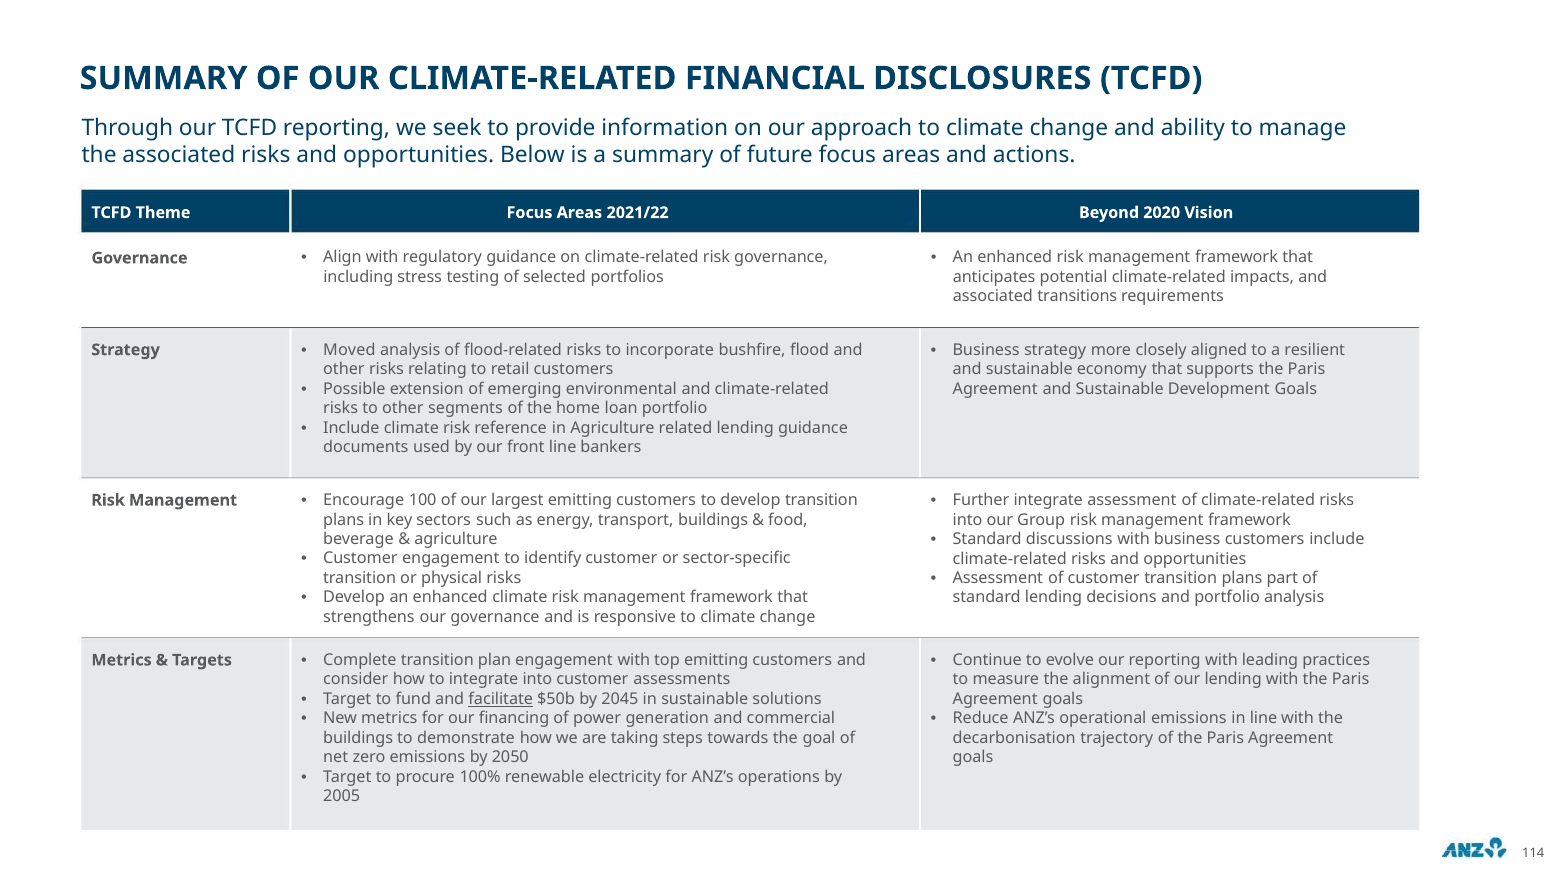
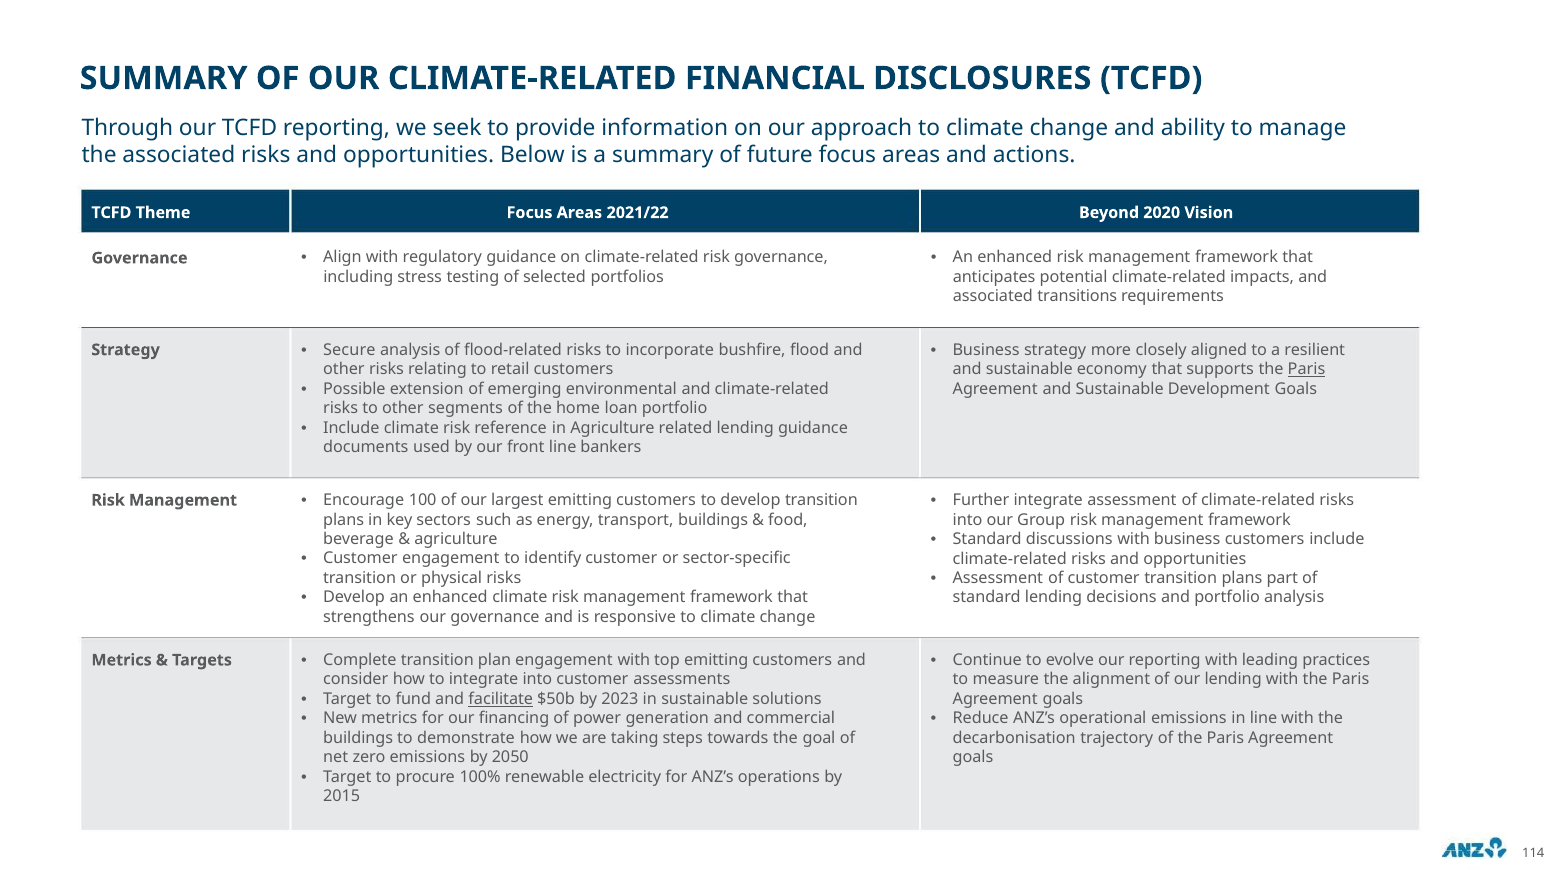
Moved: Moved -> Secure (349, 350)
Paris underline: none -> present (1307, 369)
2045: 2045 -> 2023 (620, 699)
2005: 2005 -> 2015 (342, 796)
